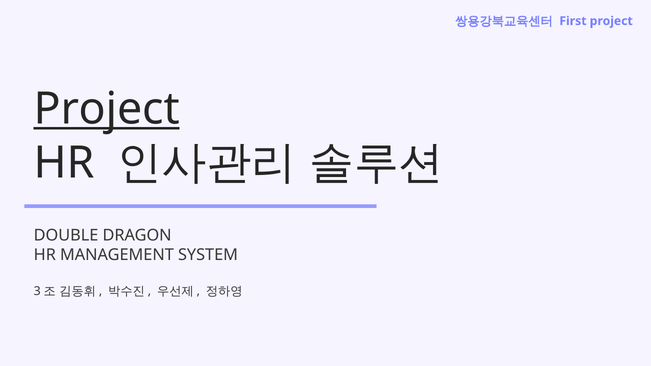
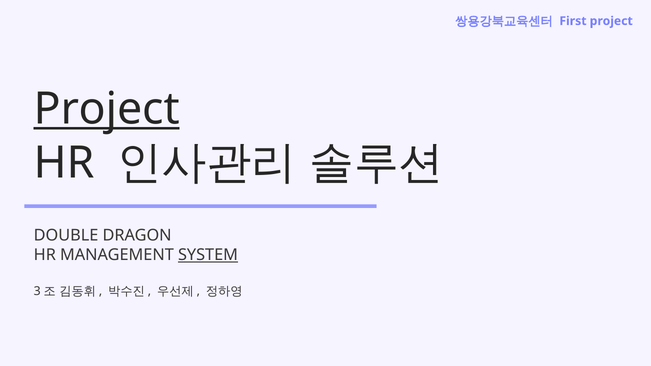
SYSTEM underline: none -> present (208, 255)
